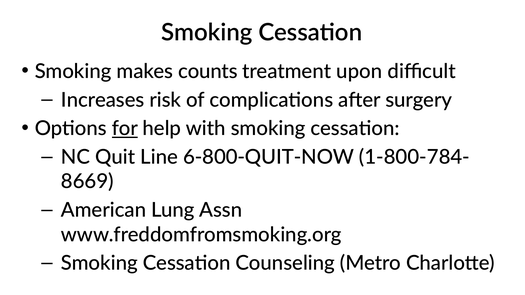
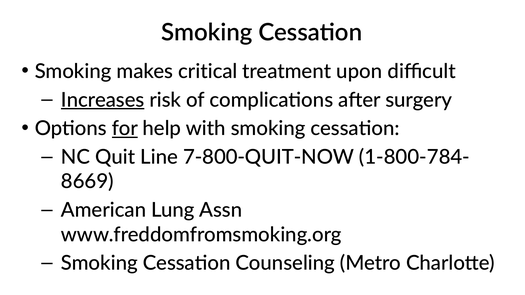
counts: counts -> critical (208, 71)
Increases underline: none -> present (103, 100)
6-800-QUIT-NOW: 6-800-QUIT-NOW -> 7-800-QUIT-NOW (269, 157)
